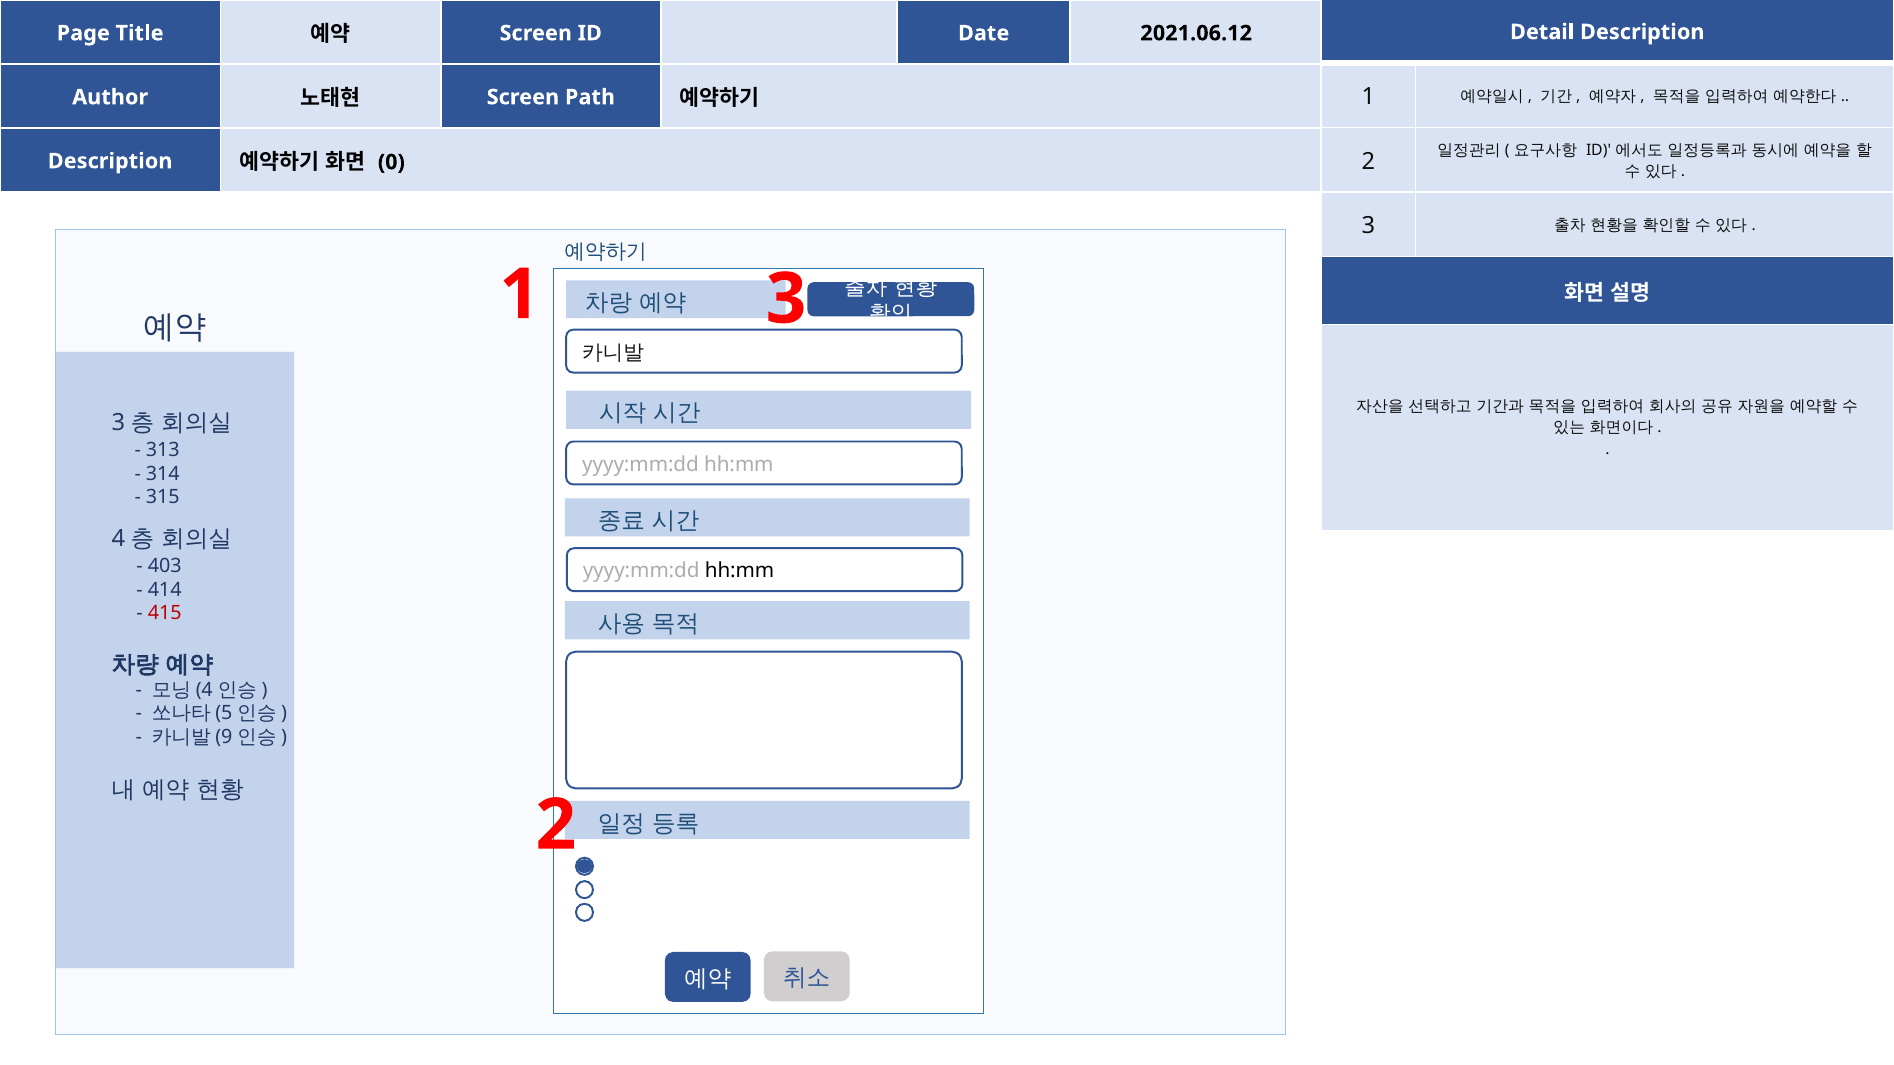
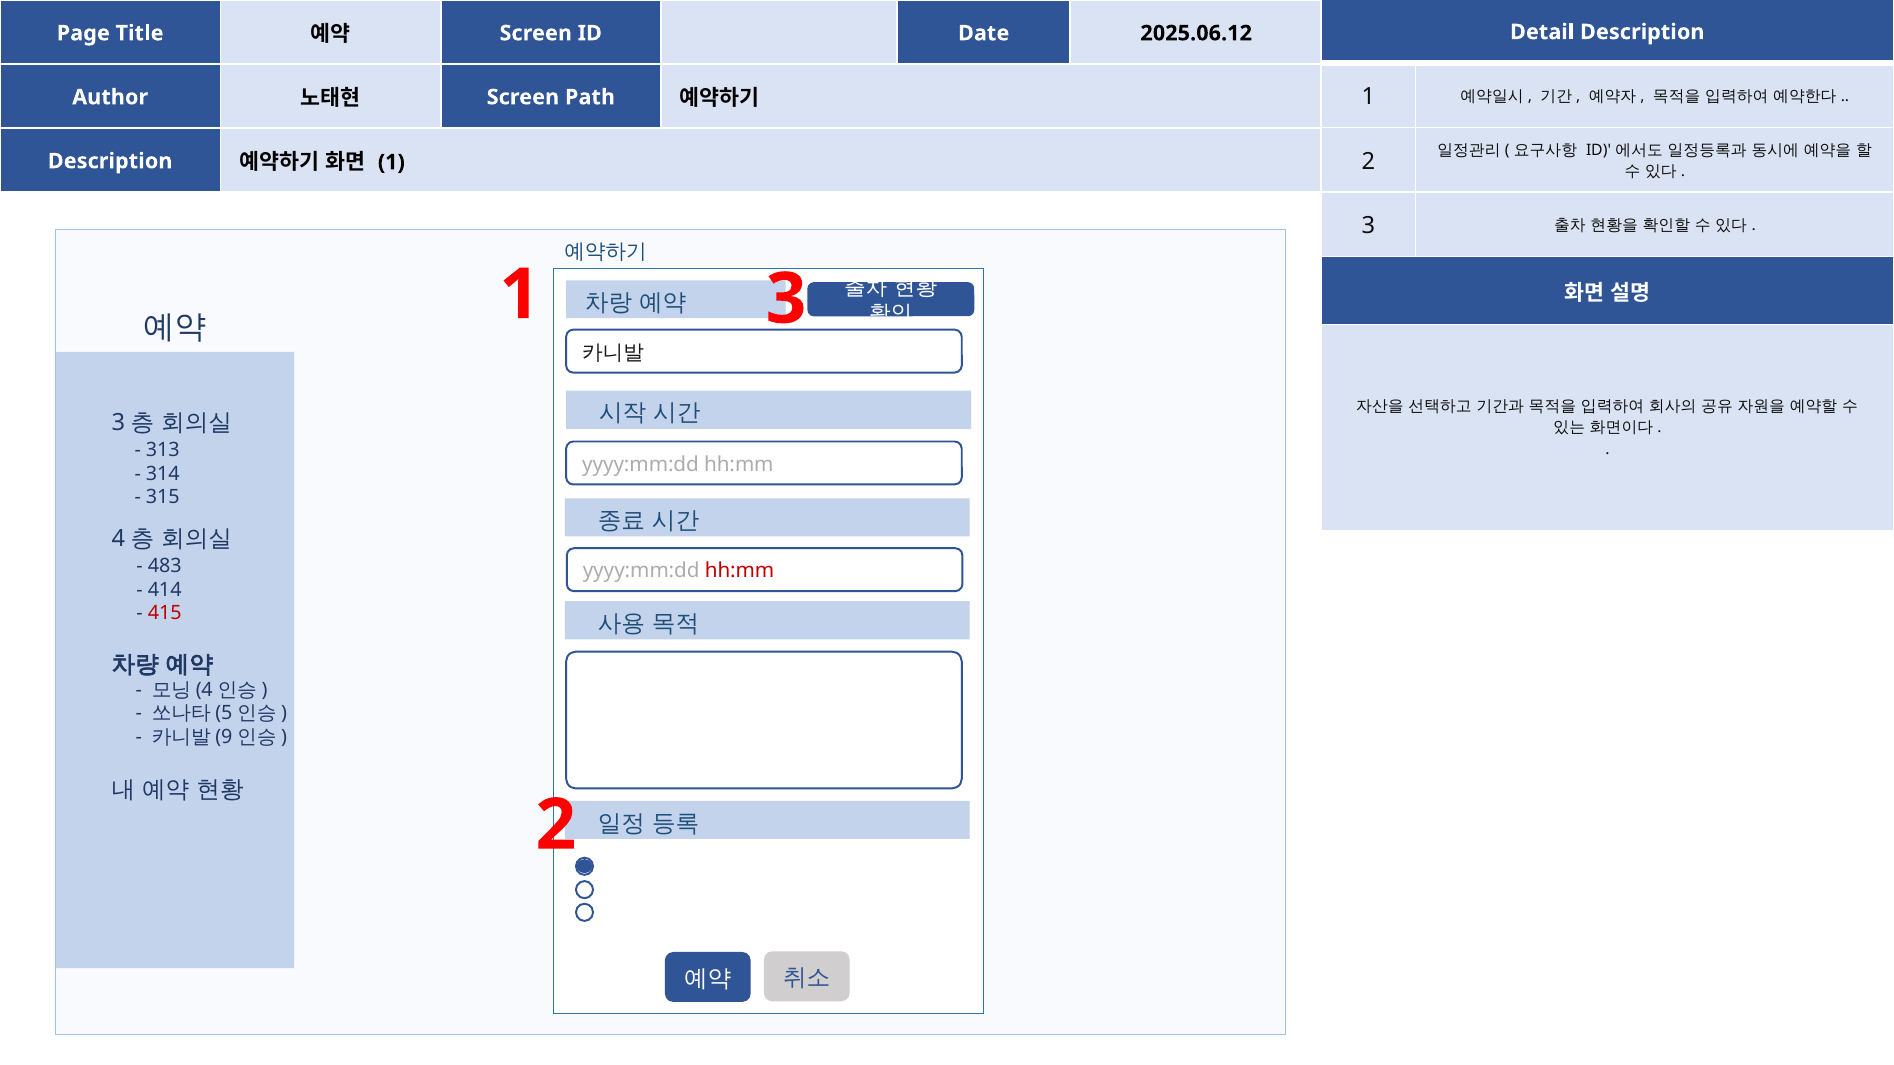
2021.06.12: 2021.06.12 -> 2025.06.12 (1196, 33)
0: 0 -> 1 (391, 162)
403: 403 -> 483 (165, 566)
hh:mm colour: black -> red (740, 571)
